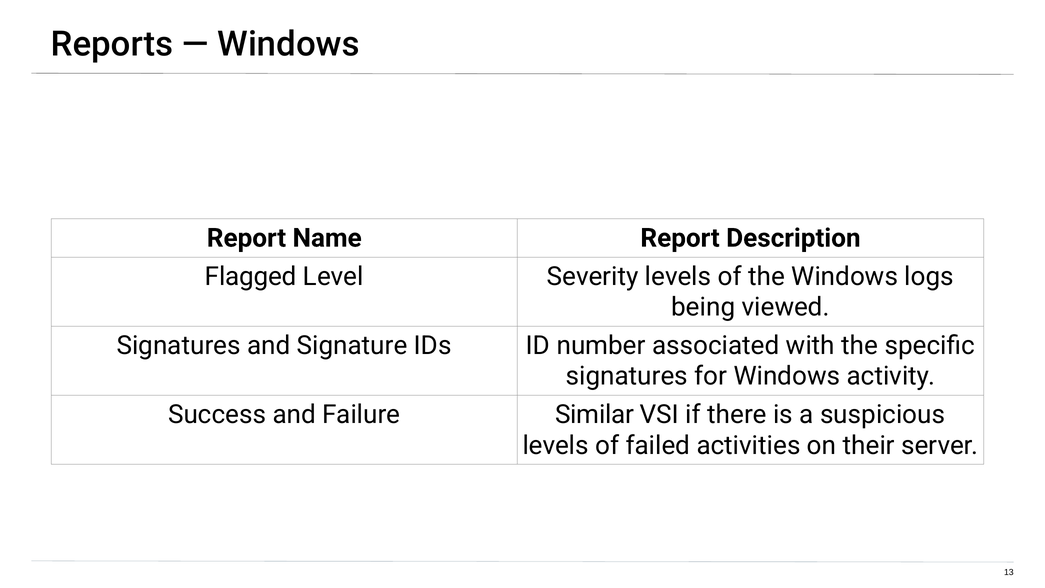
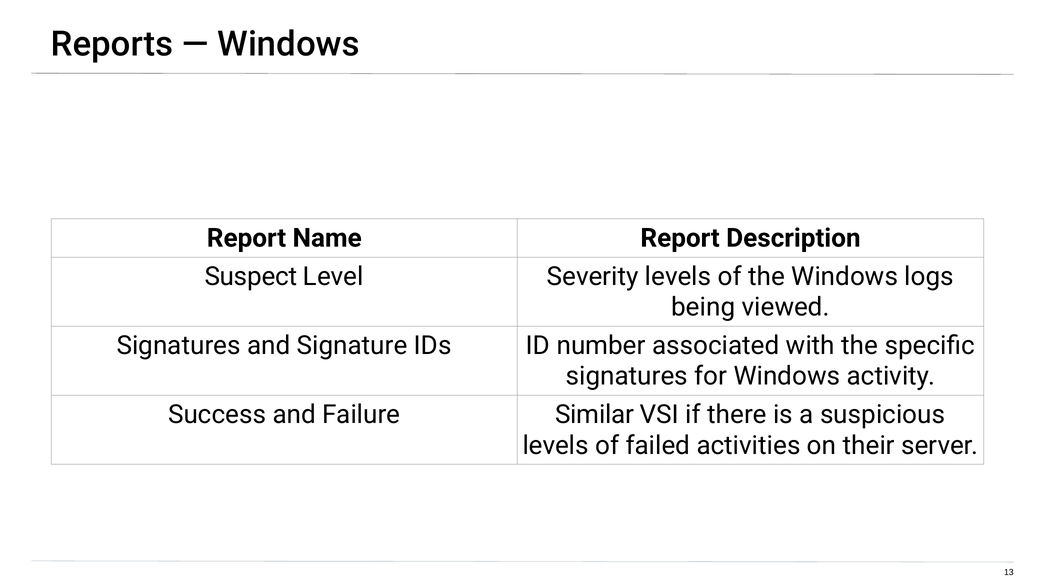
Flagged: Flagged -> Suspect (251, 277)
